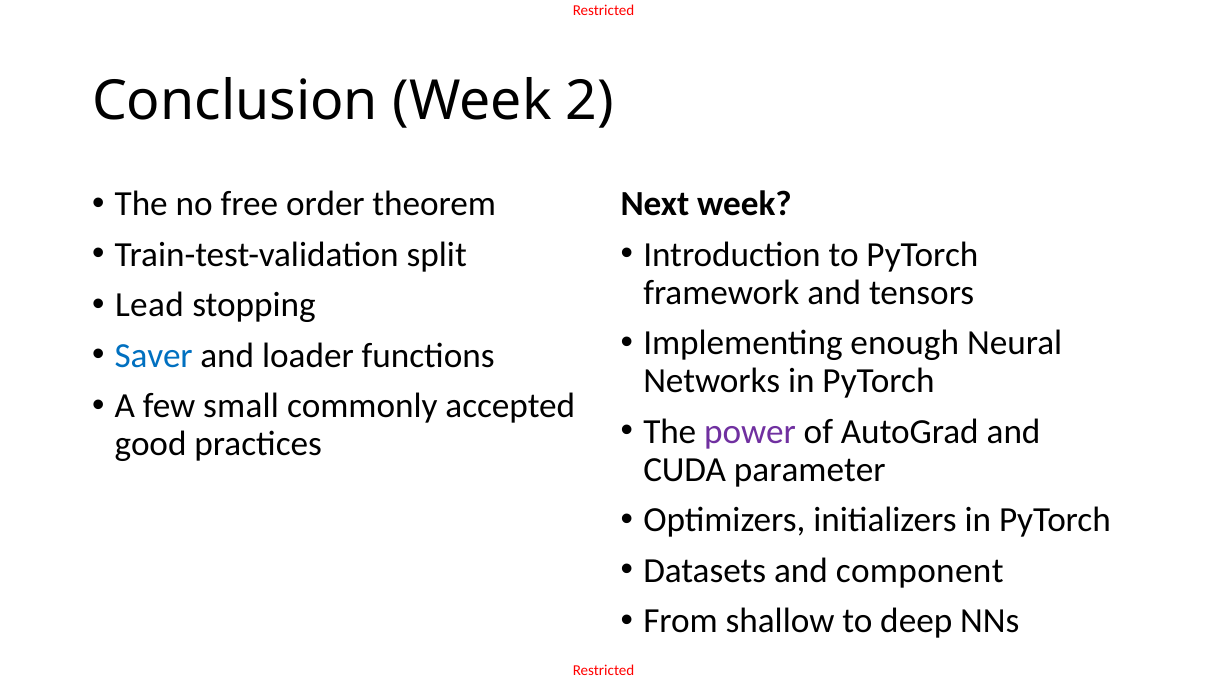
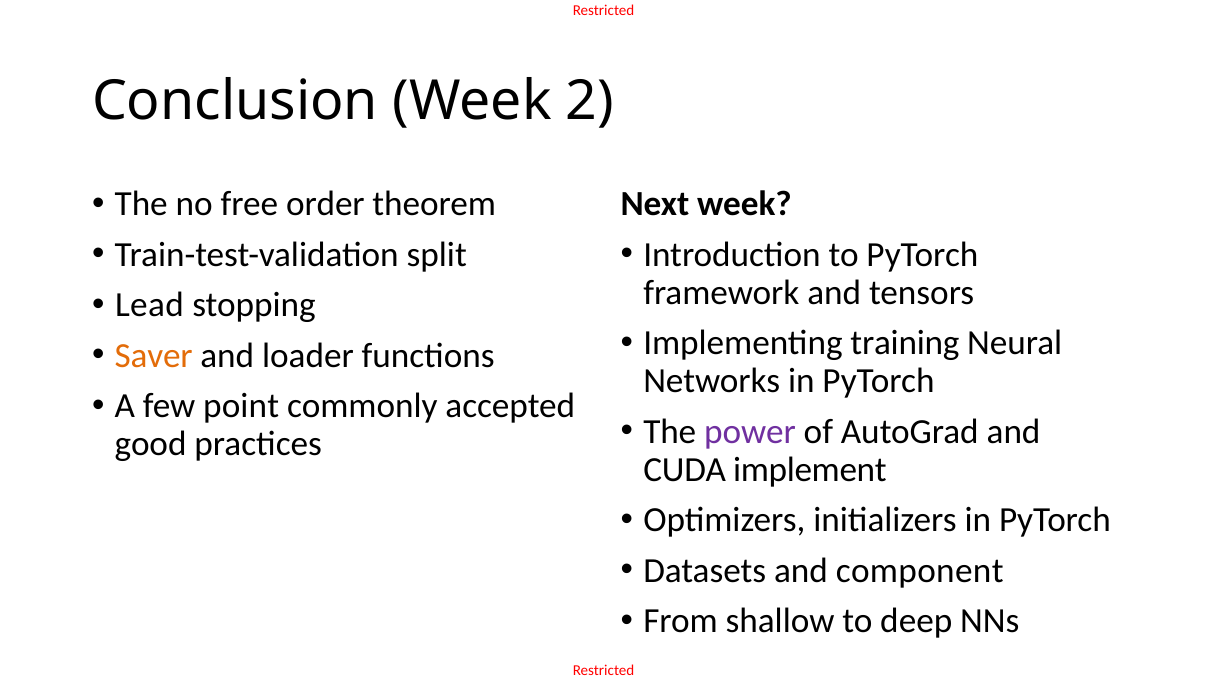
enough: enough -> training (905, 343)
Saver colour: blue -> orange (154, 356)
small: small -> point (241, 406)
parameter: parameter -> implement (810, 470)
